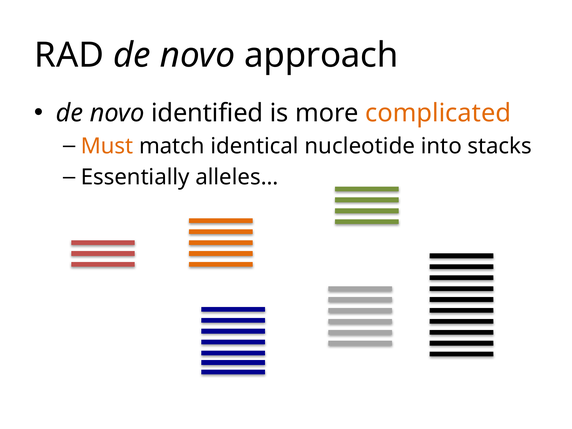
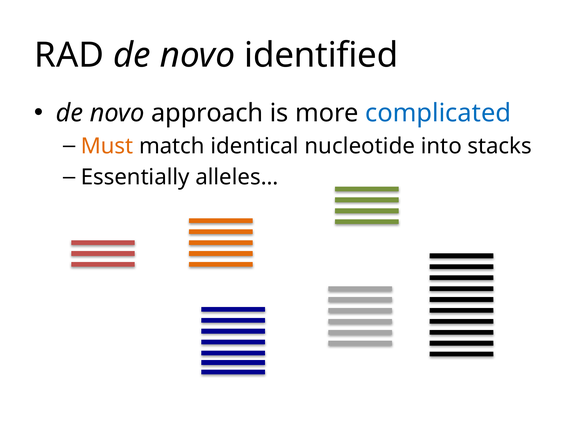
approach: approach -> identified (321, 55)
identified: identified -> approach (207, 113)
complicated colour: orange -> blue (438, 113)
